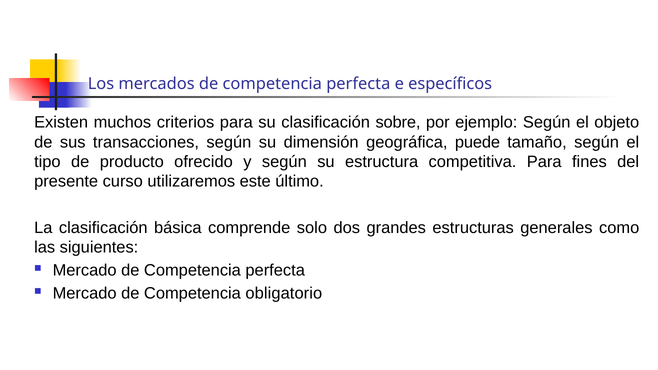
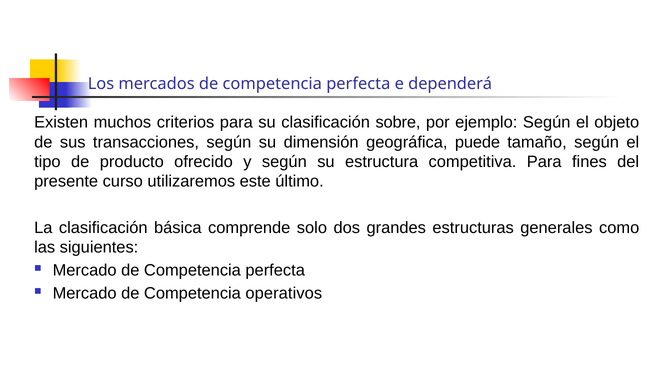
específicos: específicos -> dependerá (450, 84)
obligatorio: obligatorio -> operativos (284, 293)
